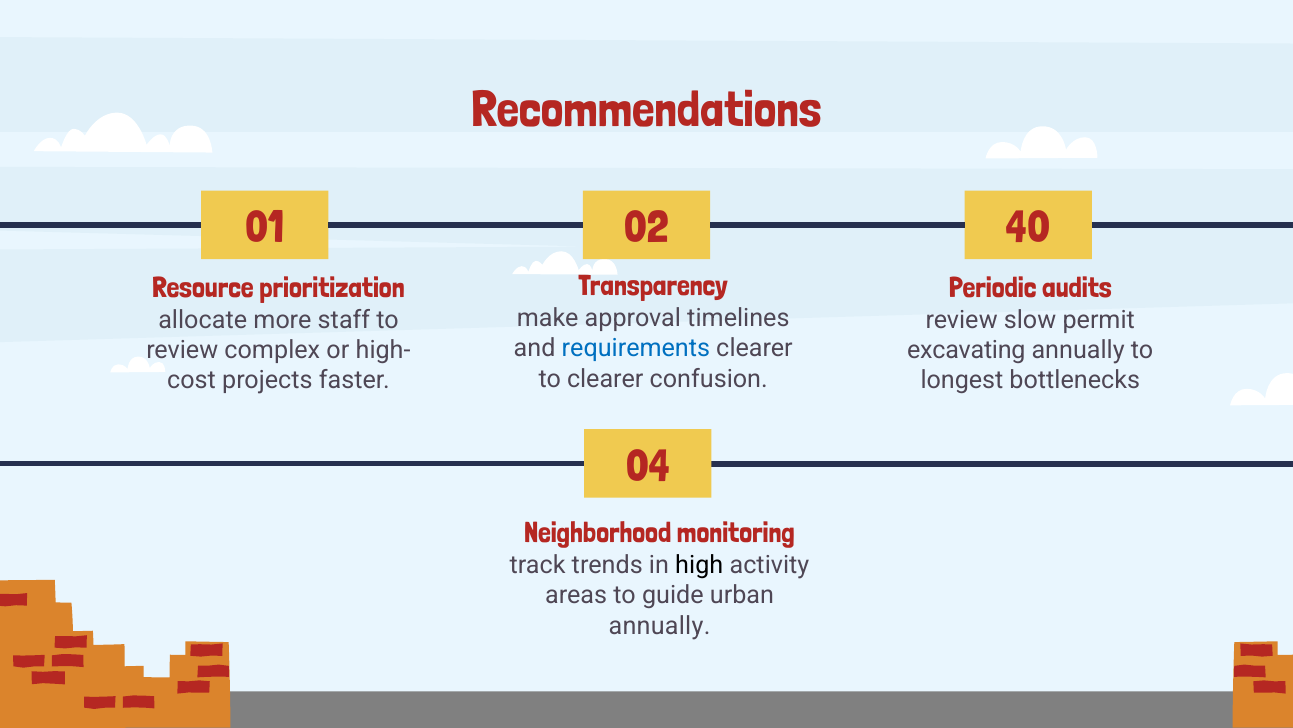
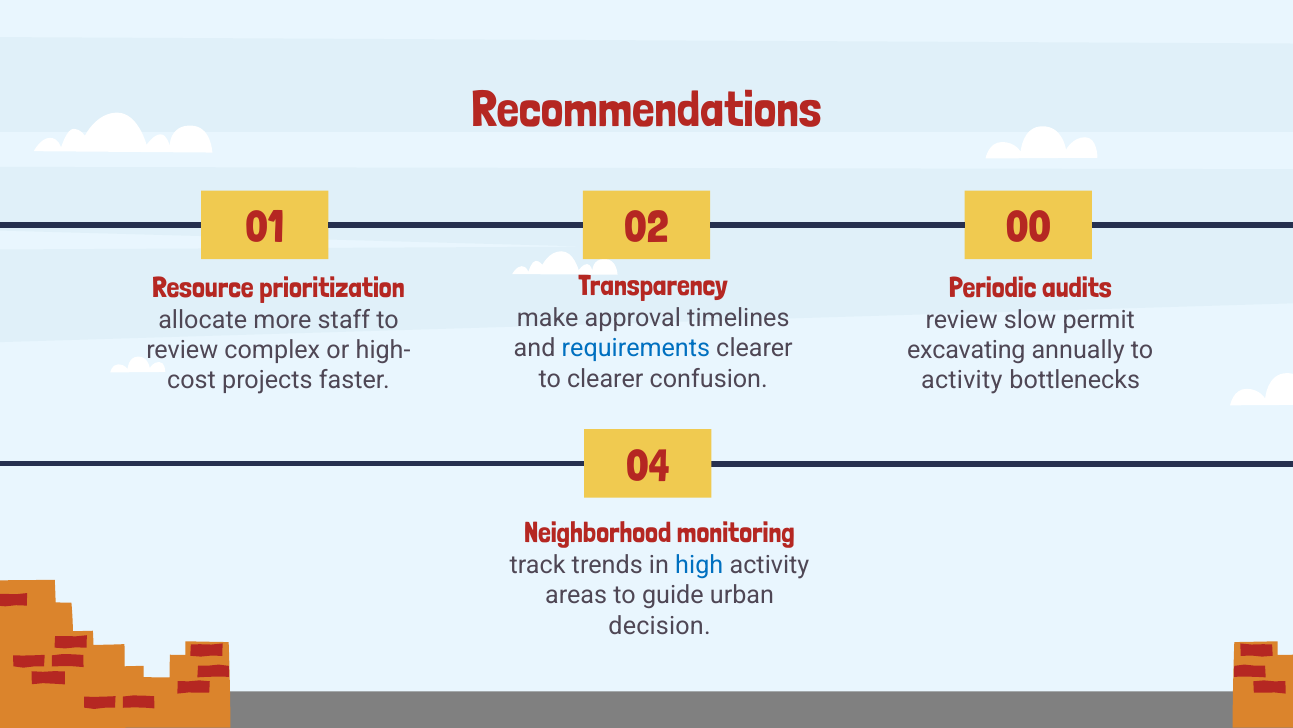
40: 40 -> 00 (1028, 228)
longest: longest -> activity (962, 380)
high colour: black -> blue (699, 565)
annually: annually -> decision (660, 625)
